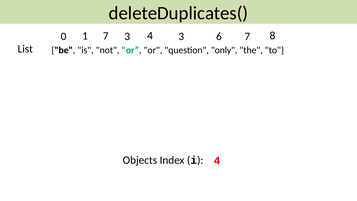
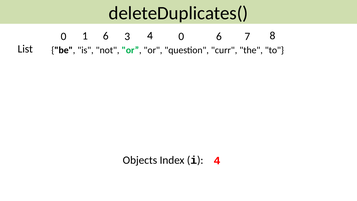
3: 3 -> 0 (181, 36)
1 7: 7 -> 6 (106, 36)
only: only -> curr (224, 50)
